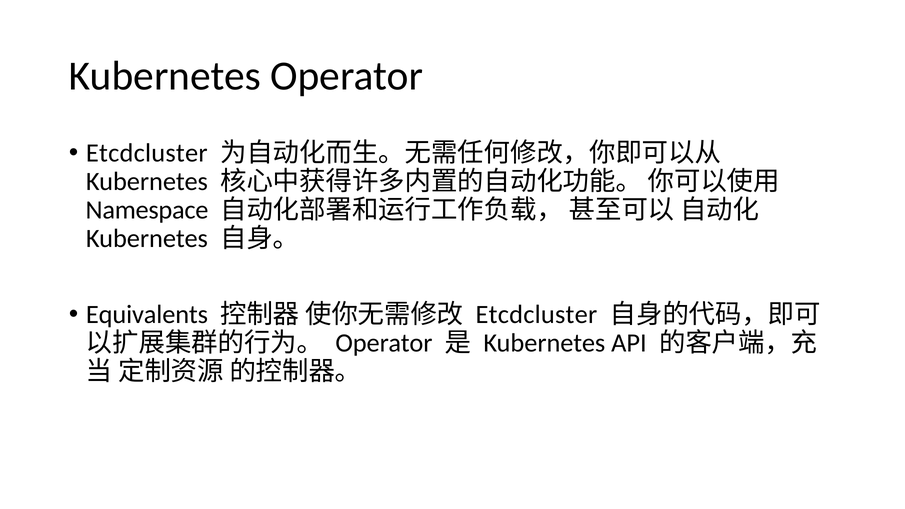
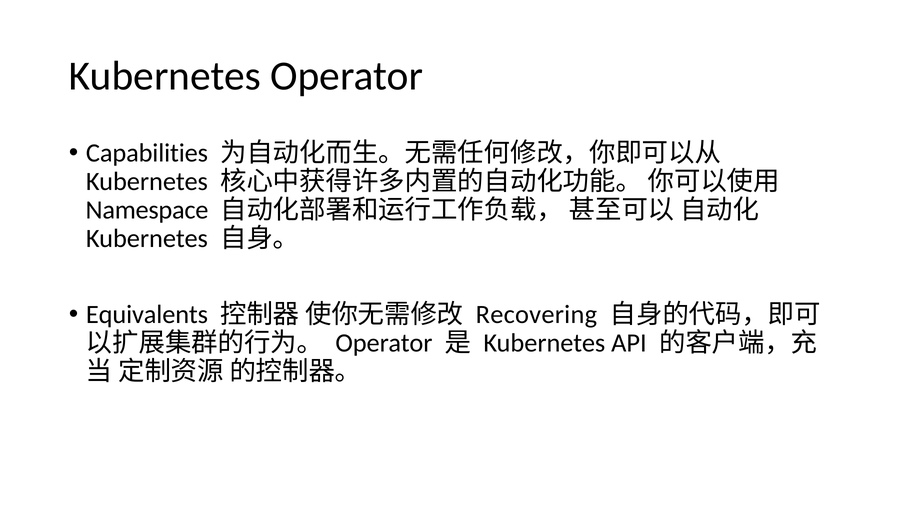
Etcdcluster: Etcdcluster -> Capabilities (147, 153)
Etcdcluster: Etcdcluster -> Recovering (536, 314)
